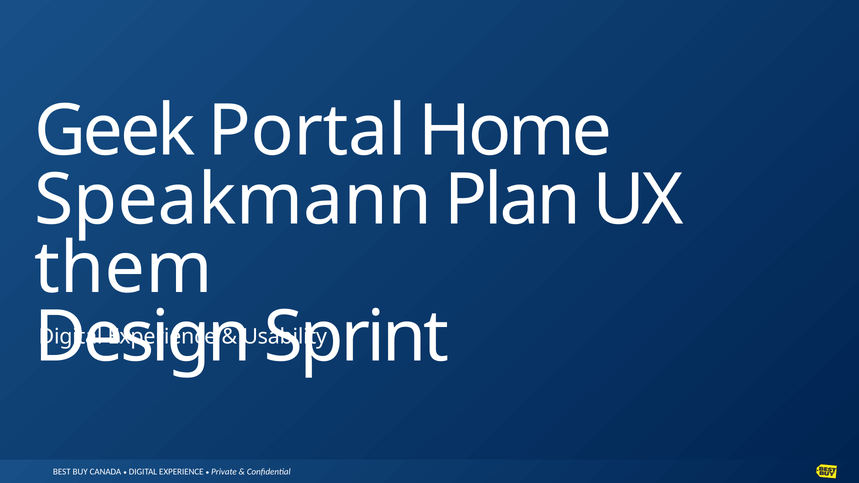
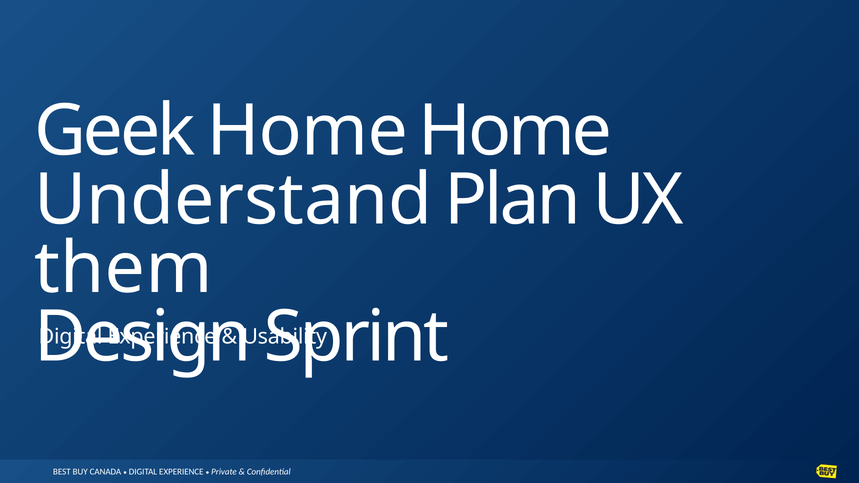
Geek Portal: Portal -> Home (307, 131)
Speakmann: Speakmann -> Understand (233, 200)
